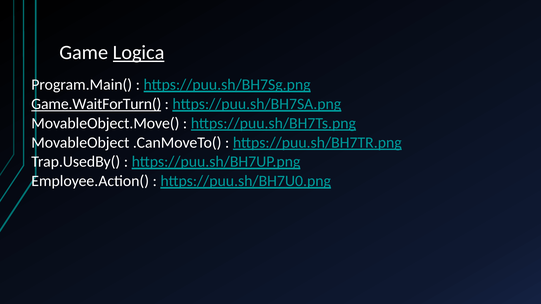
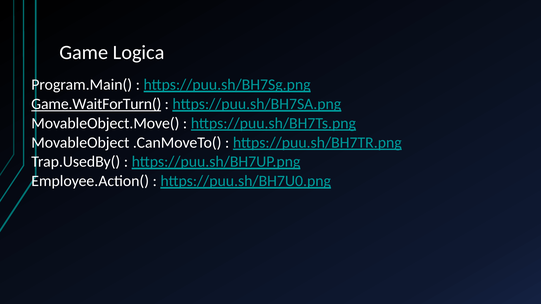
Logica underline: present -> none (139, 53)
